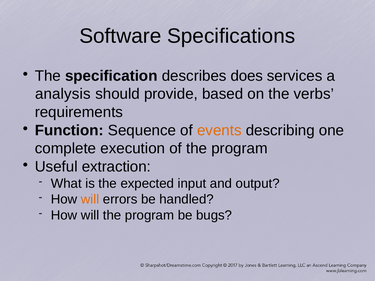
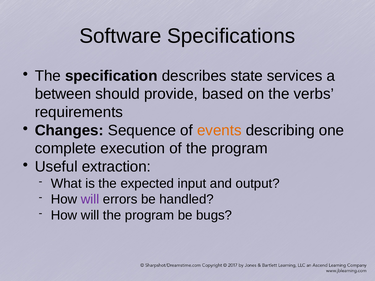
does: does -> state (247, 76)
analysis: analysis -> between (63, 94)
Function: Function -> Changes (69, 130)
will colour: orange -> purple (90, 199)
